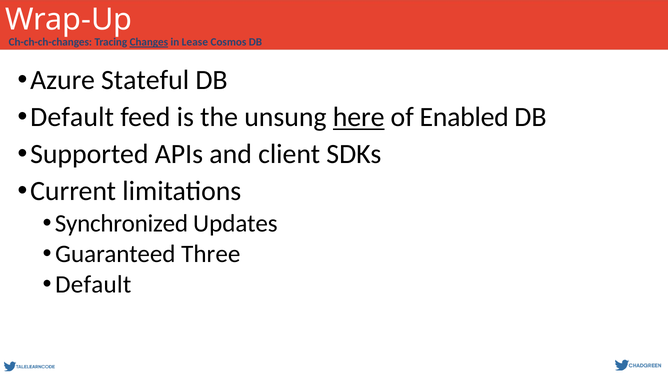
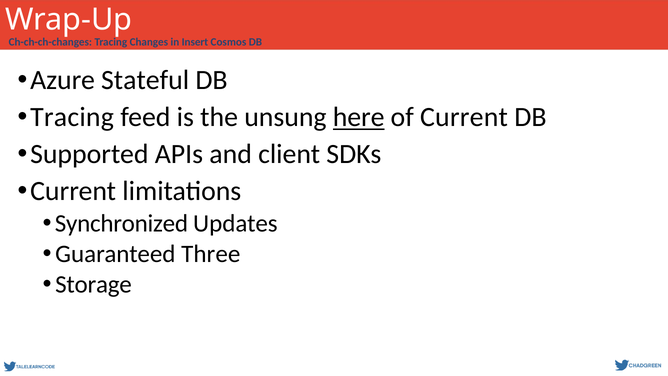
Changes underline: present -> none (149, 42)
Lease: Lease -> Insert (195, 42)
Default: Default -> Tracing (72, 117)
of Enabled: Enabled -> Current (464, 117)
Default: Default -> Storage (93, 284)
